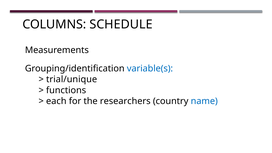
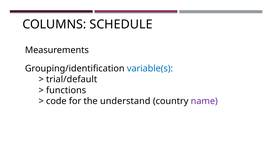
trial/unique: trial/unique -> trial/default (72, 79)
each: each -> code (56, 101)
researchers: researchers -> understand (125, 101)
name colour: blue -> purple (204, 101)
